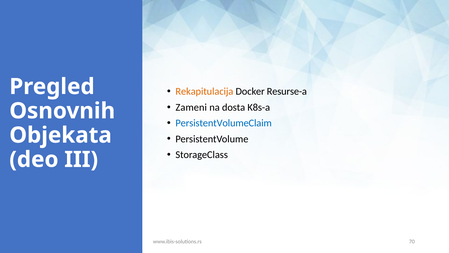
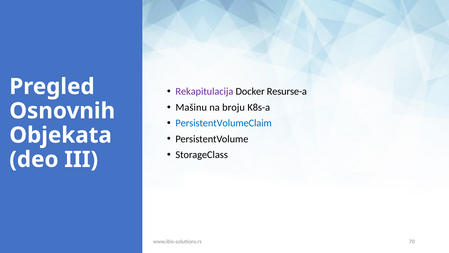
Rekapitulacija colour: orange -> purple (204, 91)
Zameni: Zameni -> Mašinu (191, 107)
dosta: dosta -> broju (234, 107)
